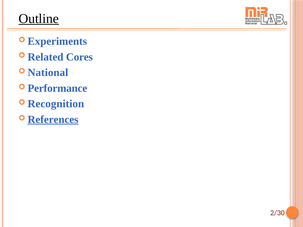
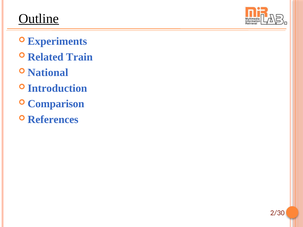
Cores: Cores -> Train (79, 57)
Performance: Performance -> Introduction (57, 88)
Recognition: Recognition -> Comparison (56, 104)
References underline: present -> none (53, 120)
